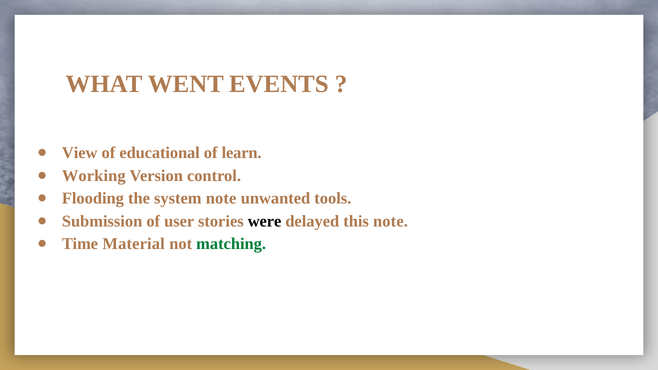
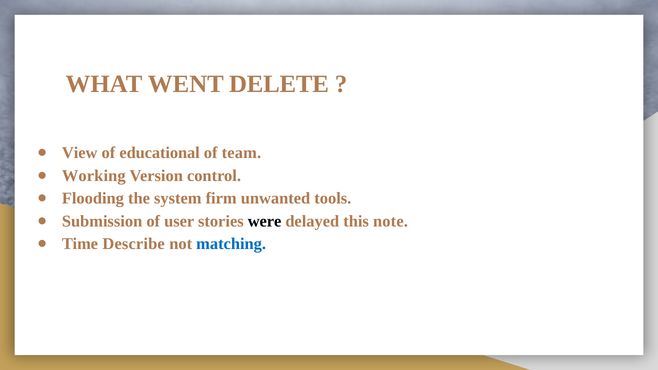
EVENTS: EVENTS -> DELETE (279, 84)
learn: learn -> team (241, 153)
system note: note -> firm (221, 198)
Material: Material -> Describe (134, 244)
matching colour: green -> blue (231, 244)
